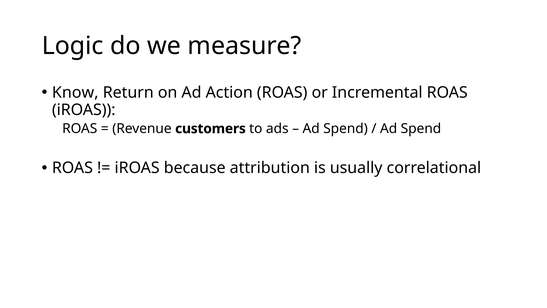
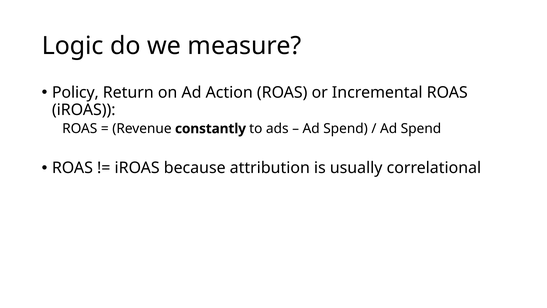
Know: Know -> Policy (75, 92)
customers: customers -> constantly (210, 129)
